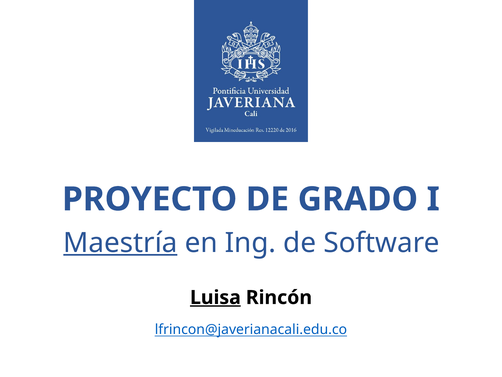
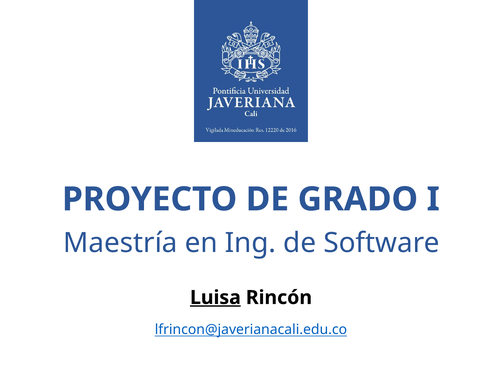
Maestría underline: present -> none (120, 243)
